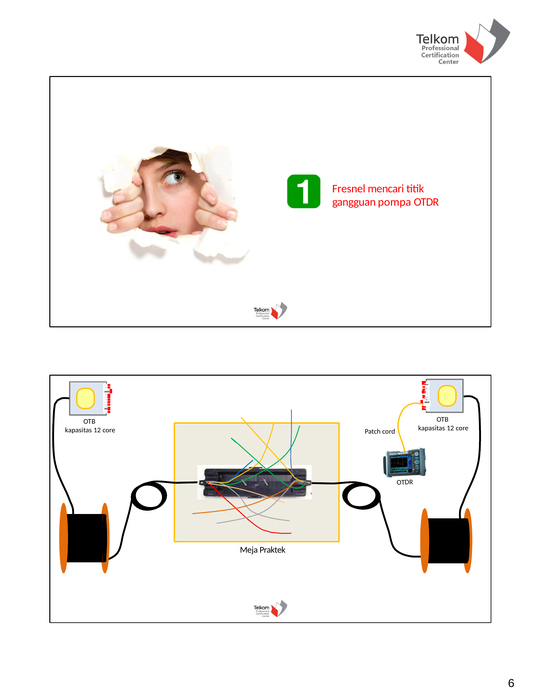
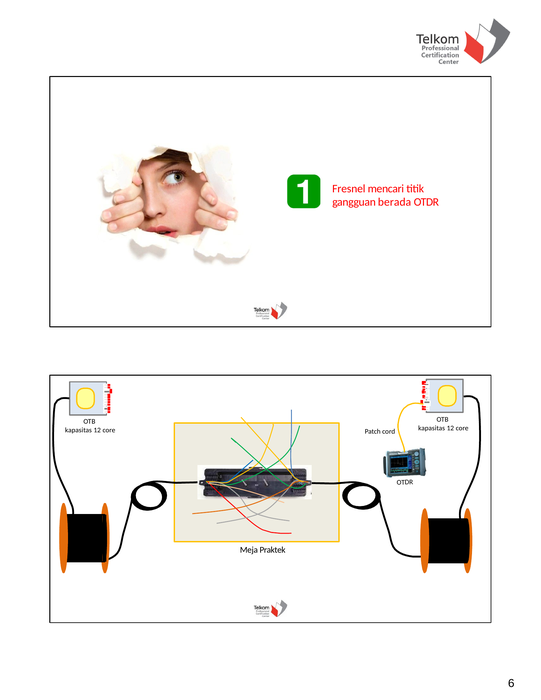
pompa: pompa -> berada (395, 202)
